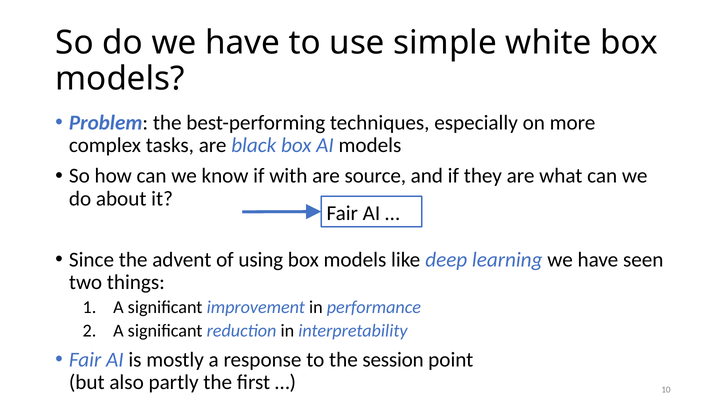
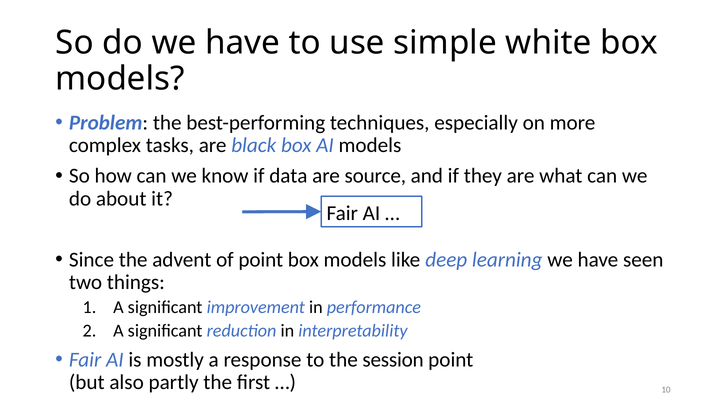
with: with -> data (288, 176)
of using: using -> point (261, 260)
